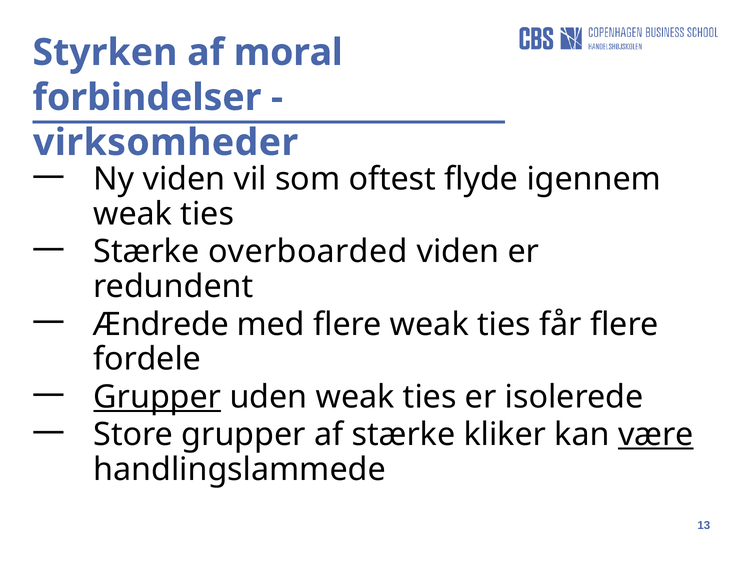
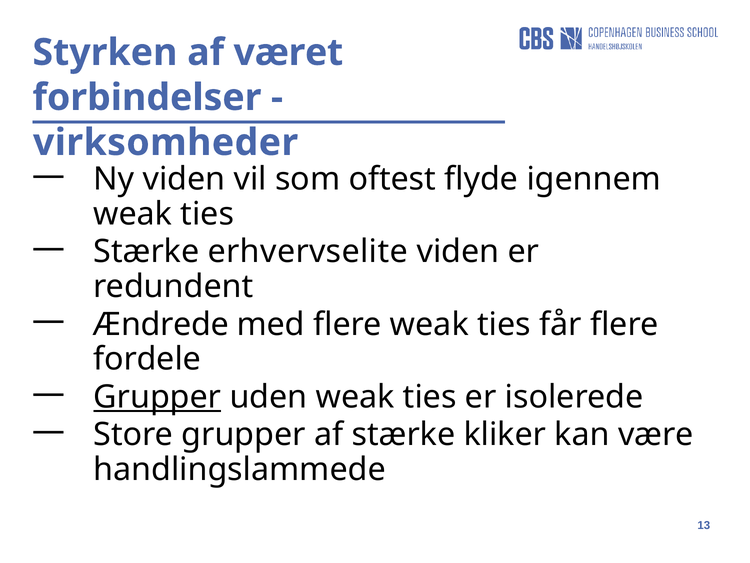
moral: moral -> været (288, 52)
overboarded: overboarded -> erhvervselite (308, 251)
være underline: present -> none (656, 434)
